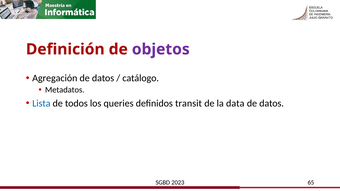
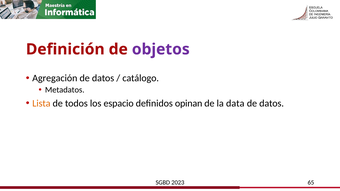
Lista colour: blue -> orange (41, 103)
queries: queries -> espacio (119, 103)
transit: transit -> opinan (189, 103)
